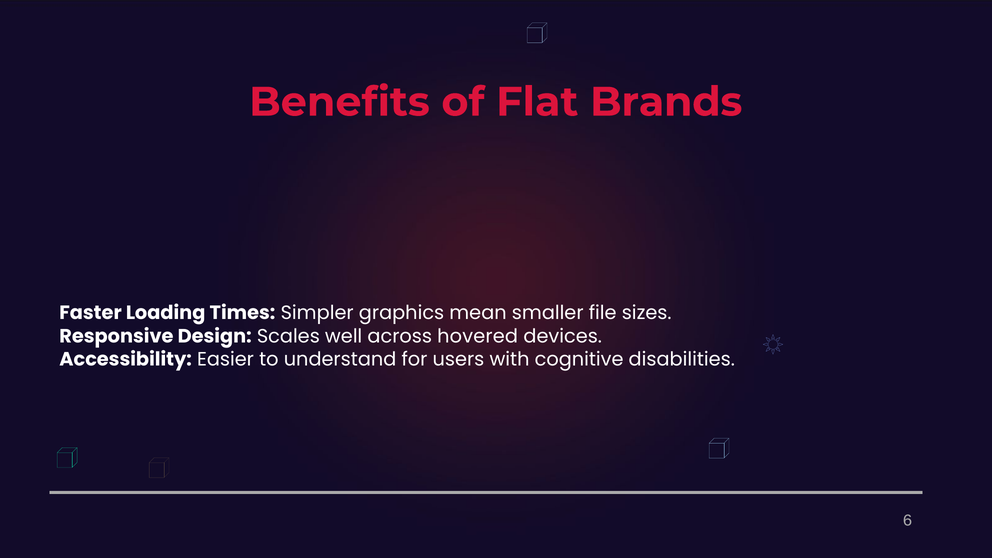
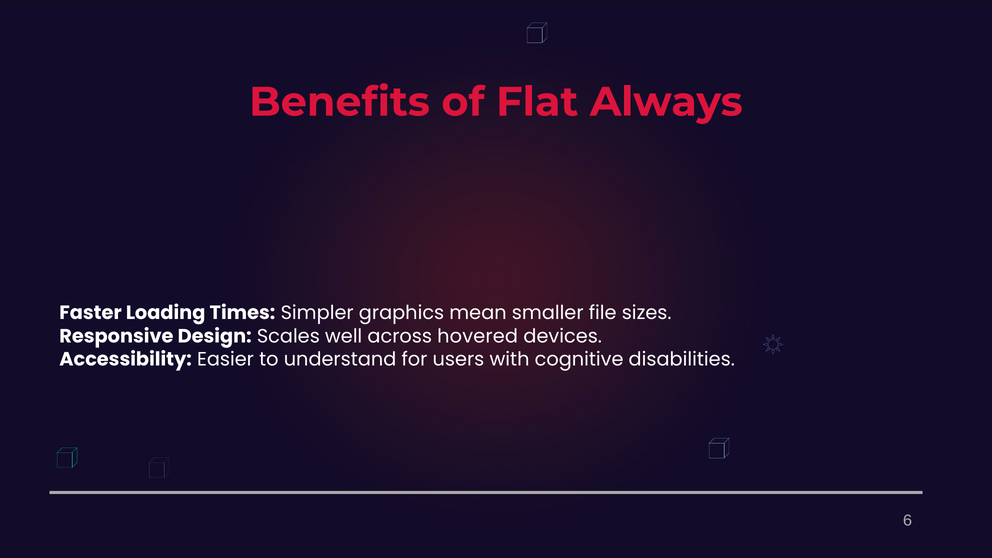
Brands: Brands -> Always (666, 102)
